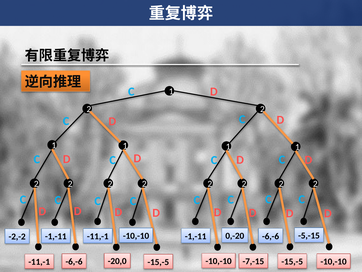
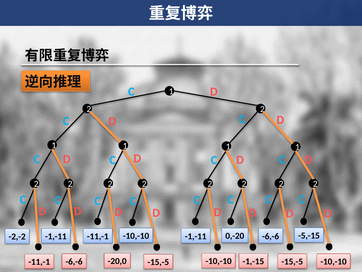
-7,-15: -7,-15 -> -1,-15 (253, 261)
